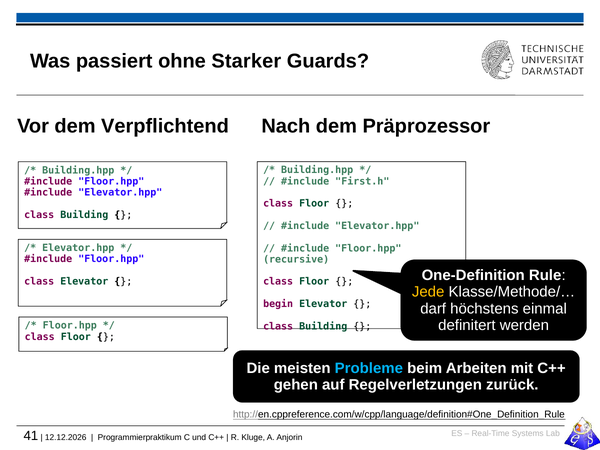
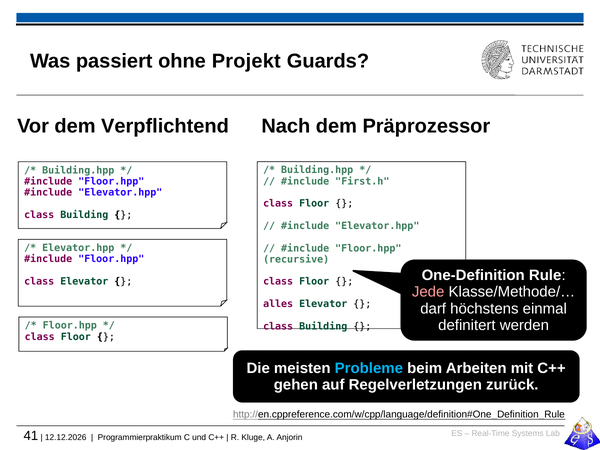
Starker: Starker -> Projekt (246, 61)
Jede colour: yellow -> pink (428, 292)
begin: begin -> alles (278, 304)
